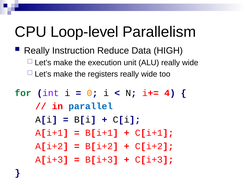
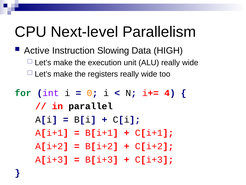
Loop-level: Loop-level -> Next-level (84, 32)
Really: Really -> Active (37, 50)
Reduce: Reduce -> Slowing (113, 50)
parallel colour: blue -> black (91, 106)
